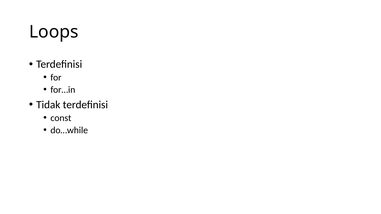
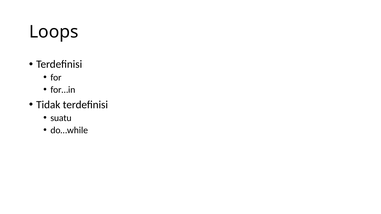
const: const -> suatu (61, 118)
